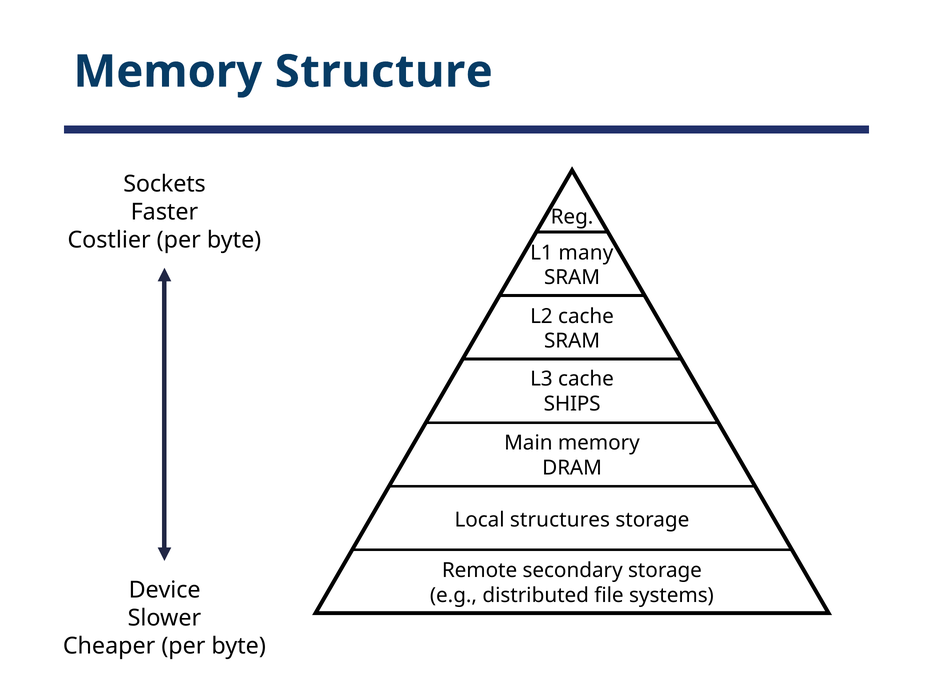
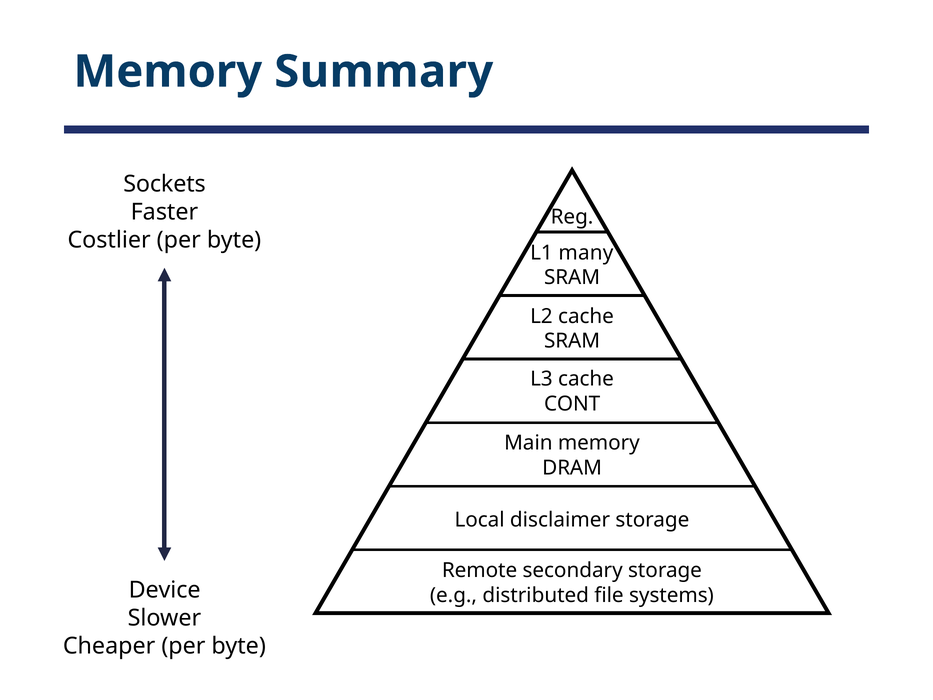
Structure: Structure -> Summary (384, 72)
SHIPS: SHIPS -> CONT (572, 404)
structures: structures -> disclaimer (560, 520)
